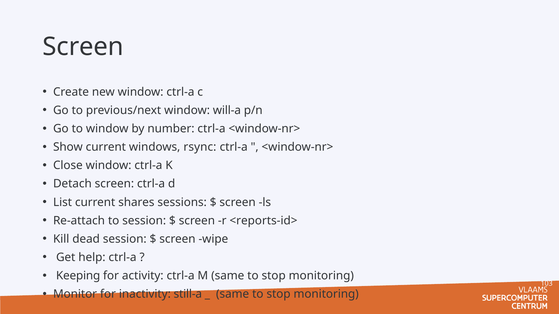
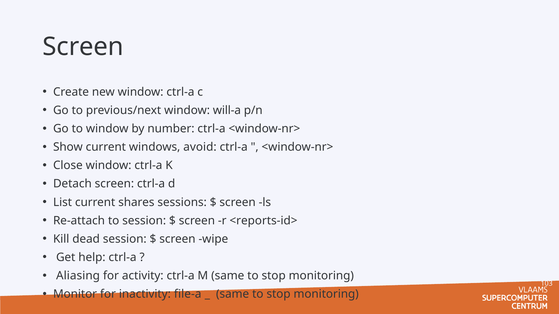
rsync: rsync -> avoid (200, 147)
Keeping: Keeping -> Aliasing (78, 276)
still-a: still-a -> file-a (188, 294)
